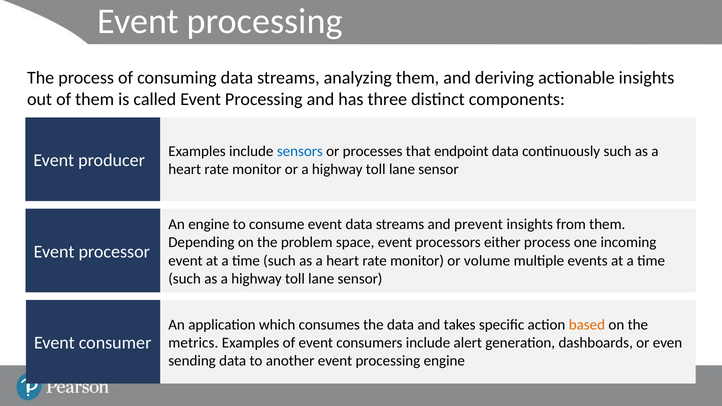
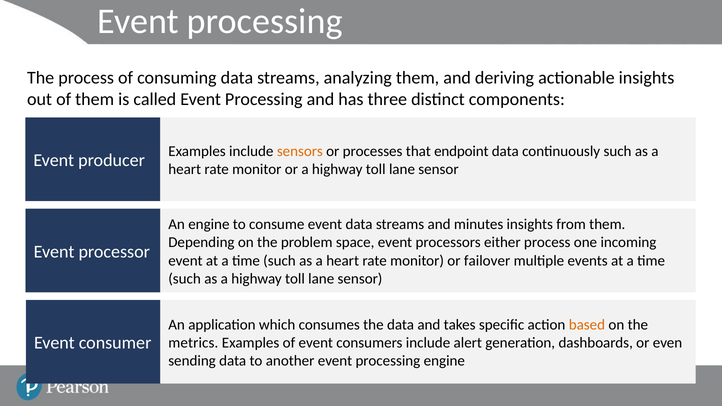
sensors colour: blue -> orange (300, 151)
prevent: prevent -> minutes (479, 225)
volume: volume -> failover (487, 261)
